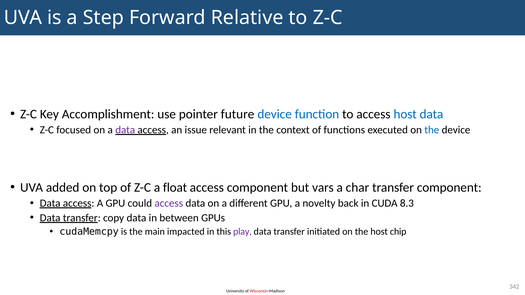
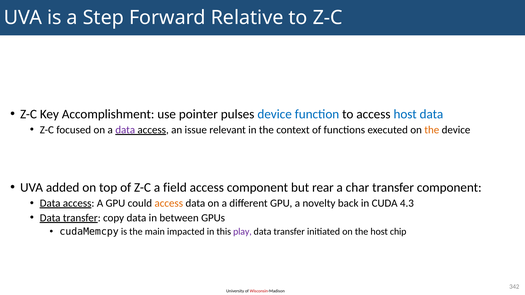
future: future -> pulses (238, 114)
the colour: blue -> orange (432, 130)
float: float -> field (175, 188)
vars: vars -> rear (323, 188)
access colour: purple -> orange (169, 203)
8.3: 8.3 -> 4.3 (407, 203)
